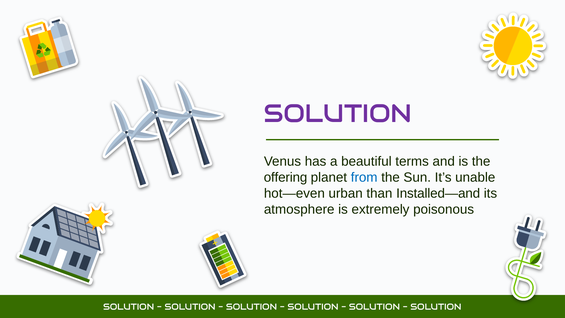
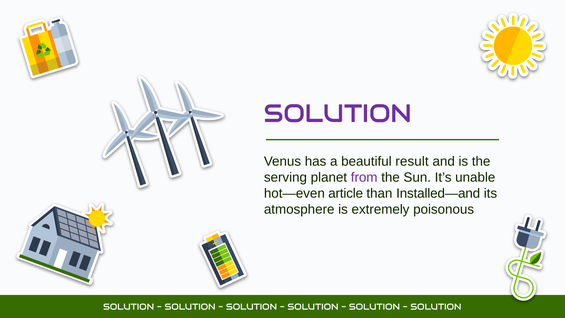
terms: terms -> result (412, 161)
offering: offering -> serving (285, 177)
from colour: blue -> purple (364, 177)
urban: urban -> article (346, 193)
